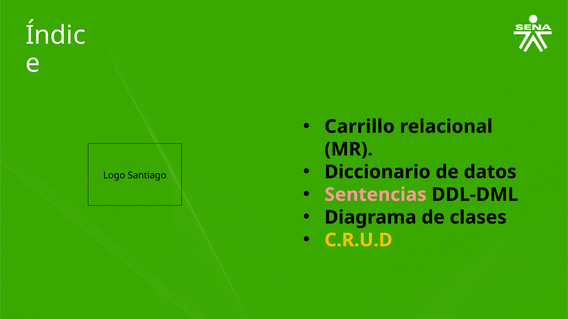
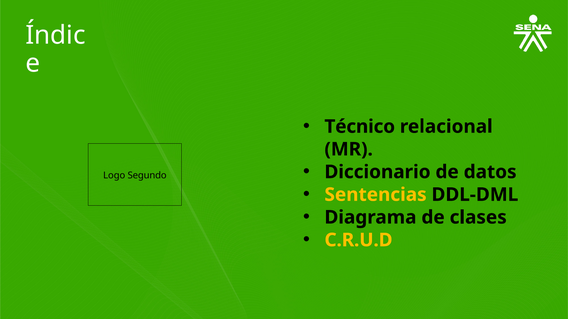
Carrillo: Carrillo -> Técnico (360, 127)
Santiago: Santiago -> Segundo (147, 175)
Sentencias colour: pink -> yellow (376, 195)
